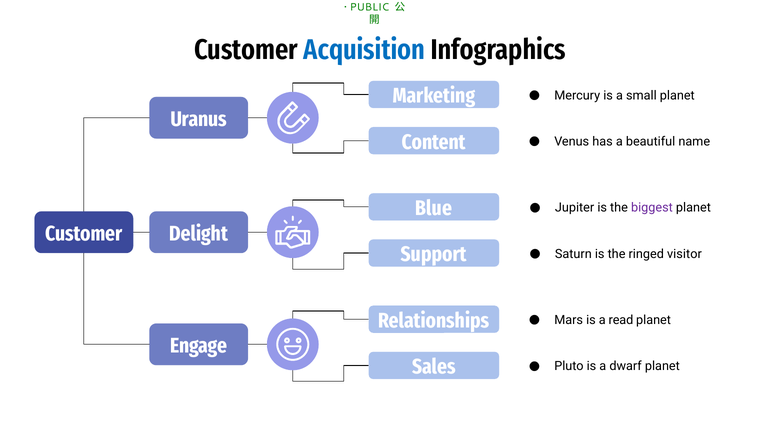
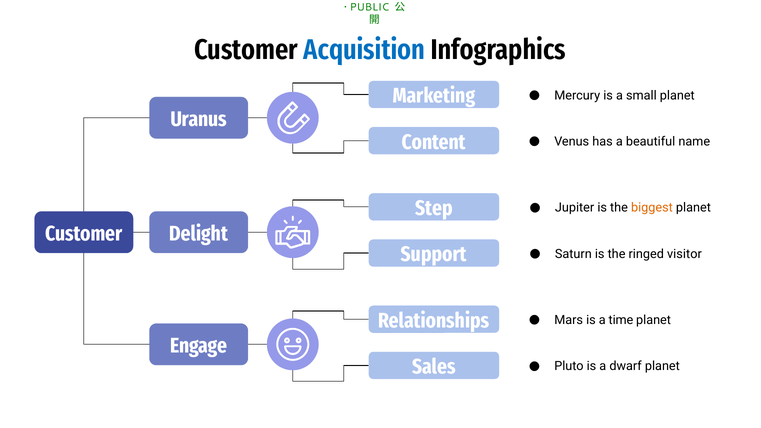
Blue: Blue -> Step (434, 208)
biggest colour: purple -> orange (652, 208)
read: read -> time (621, 320)
